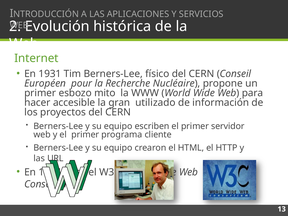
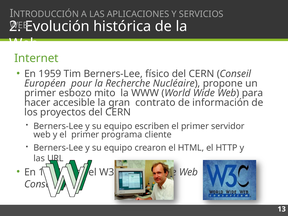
1931: 1931 -> 1959 (50, 74)
utilizado: utilizado -> contrato (155, 103)
